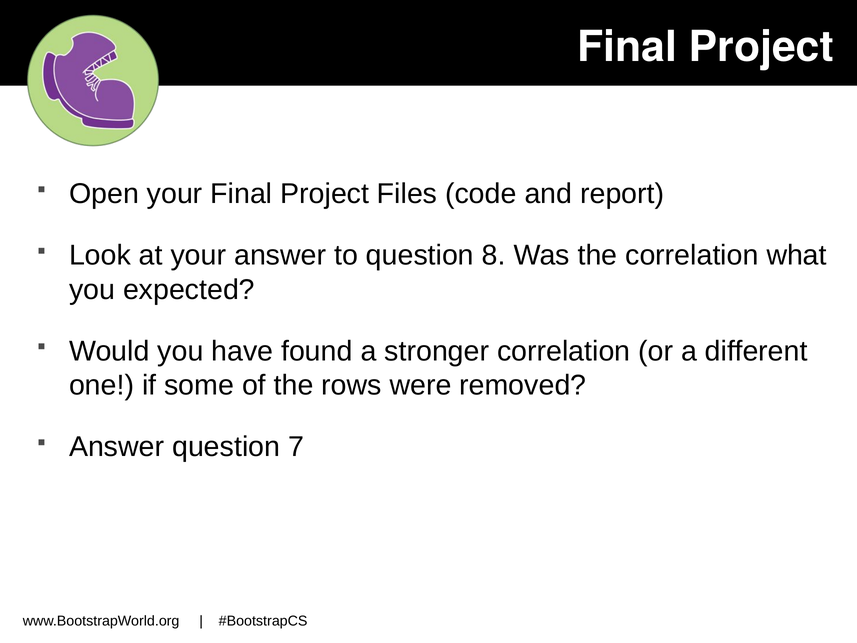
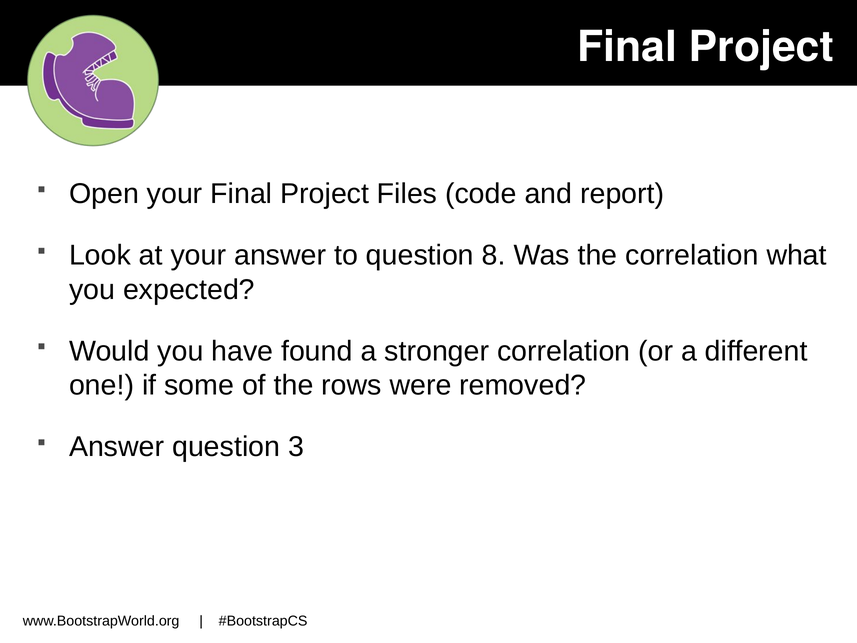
7: 7 -> 3 (296, 447)
